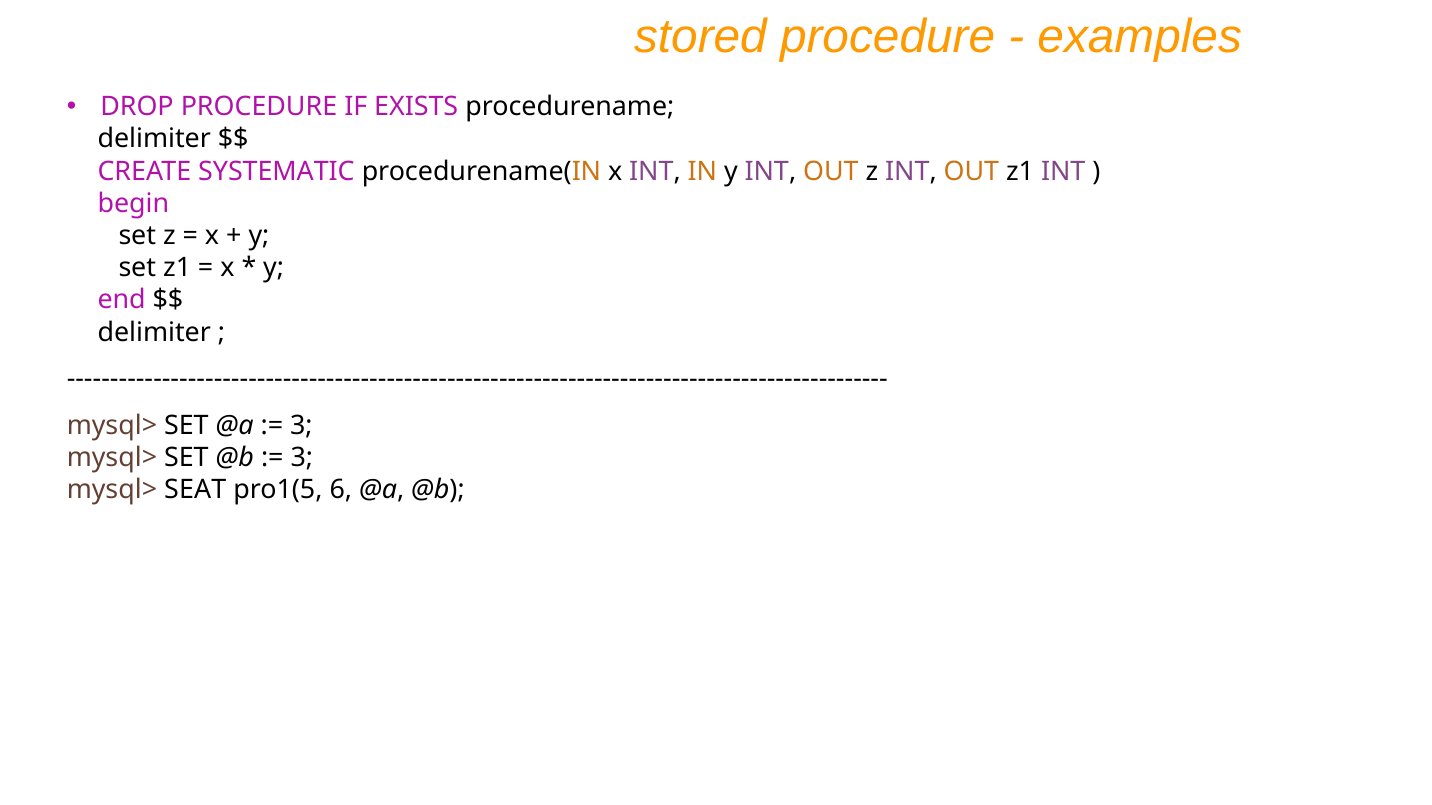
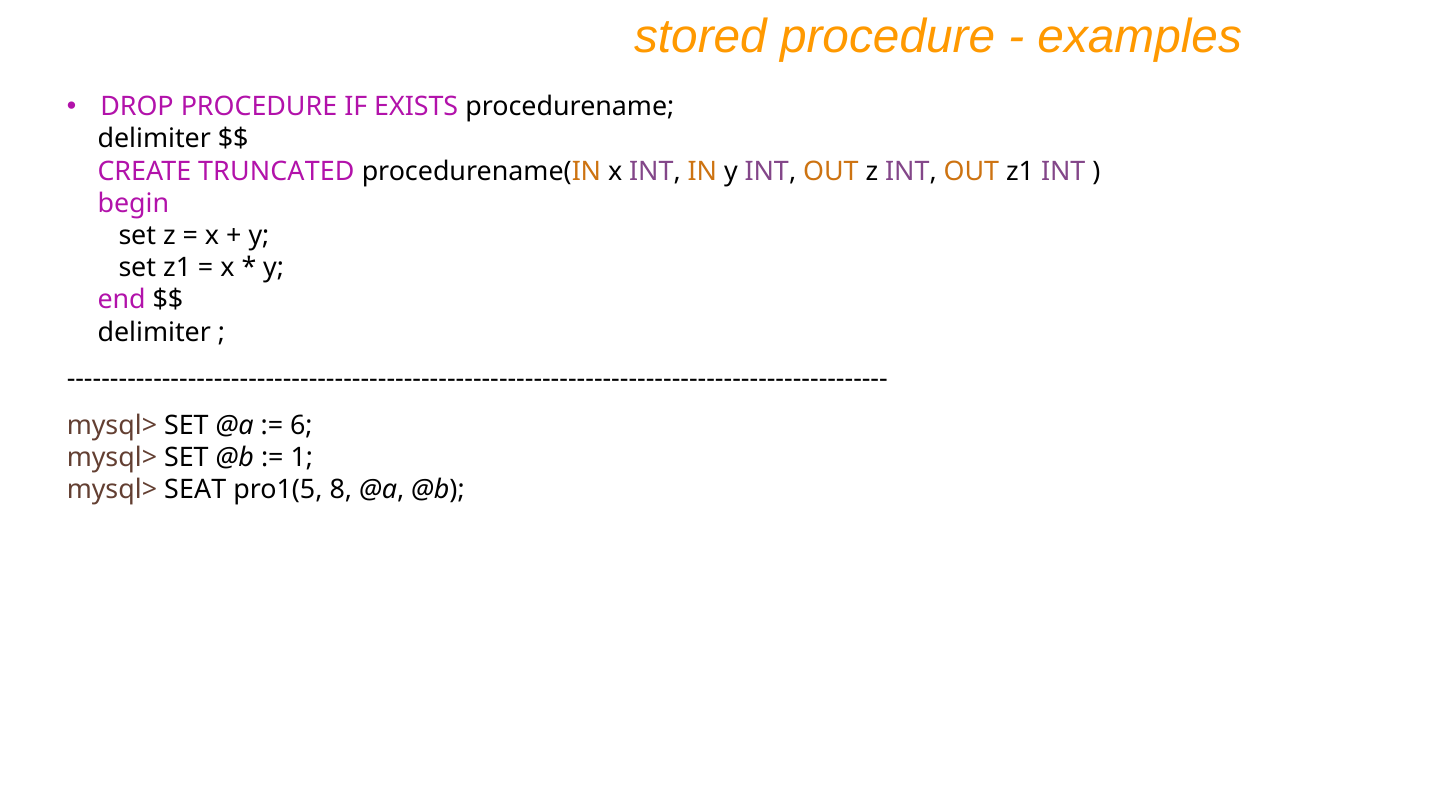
SYSTEMATIC: SYSTEMATIC -> TRUNCATED (276, 171)
3: 3 -> 6 (301, 426)
3: 3 -> 1 (302, 458)
6: 6 -> 8 (341, 490)
